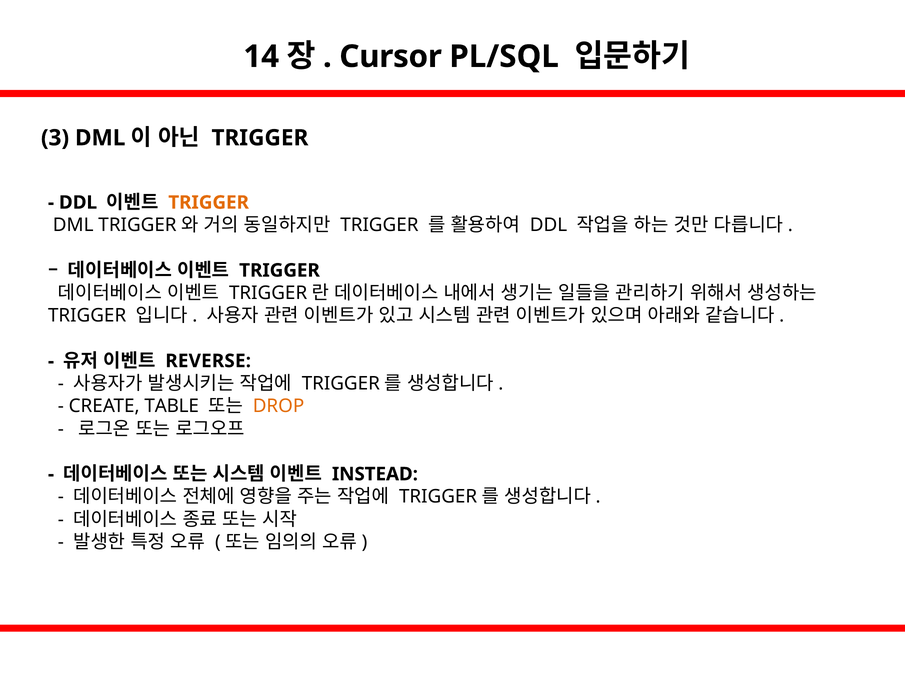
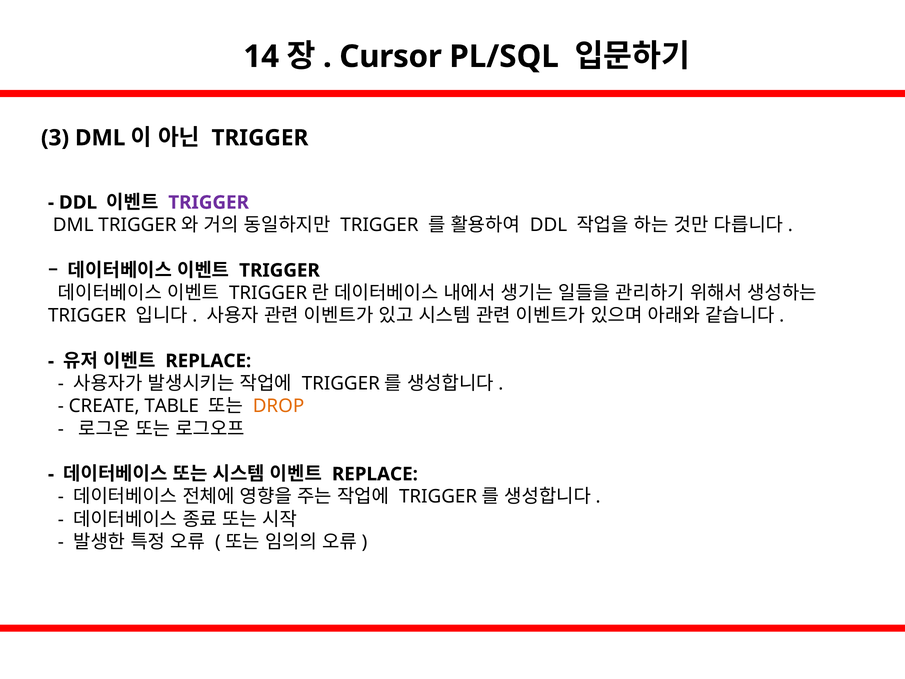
TRIGGER colour: orange -> purple (209, 202)
REVERSE: REVERSE -> REPLACE (208, 361)
INSTEAD: INSTEAD -> REPLACE (375, 474)
